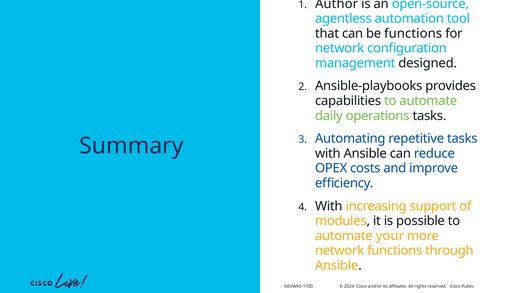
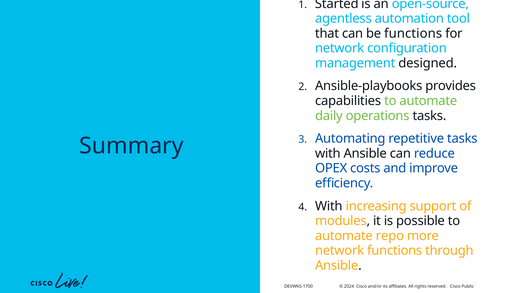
Author: Author -> Started (337, 4)
your: your -> repo (390, 235)
